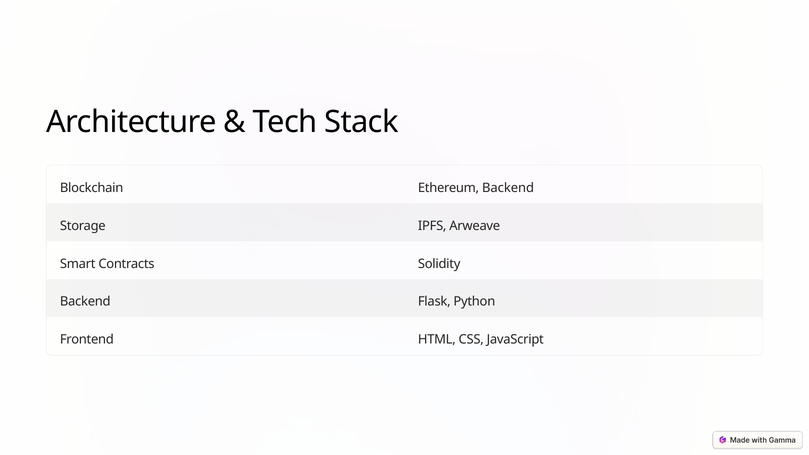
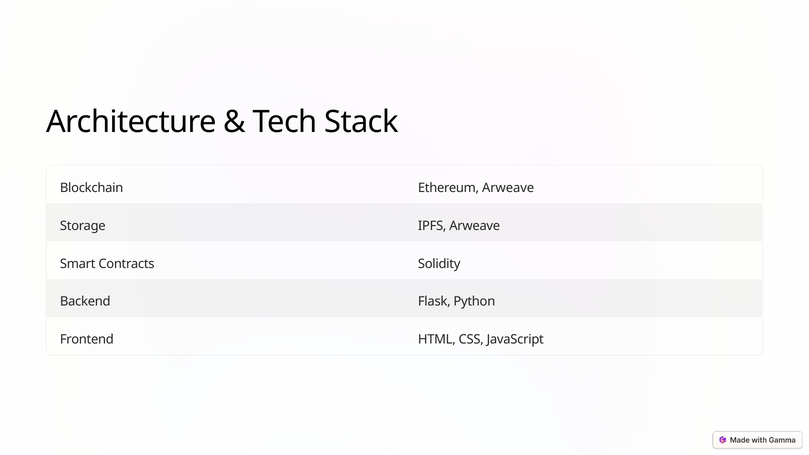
Ethereum Backend: Backend -> Arweave (508, 188)
